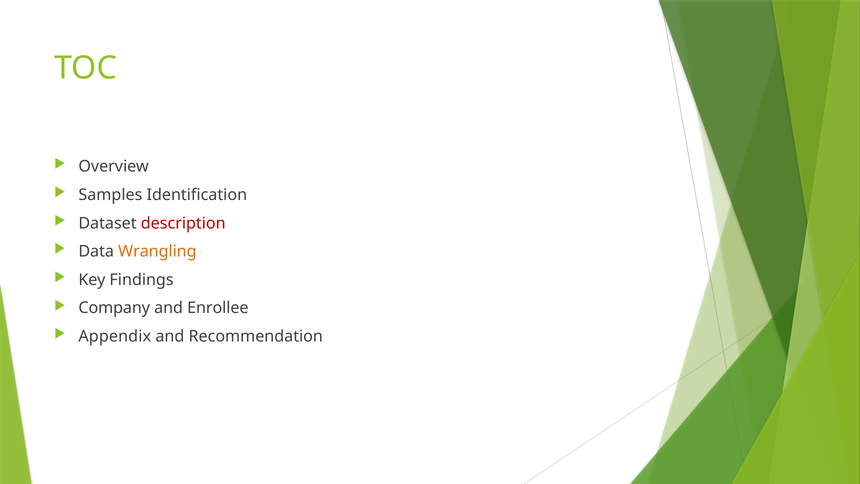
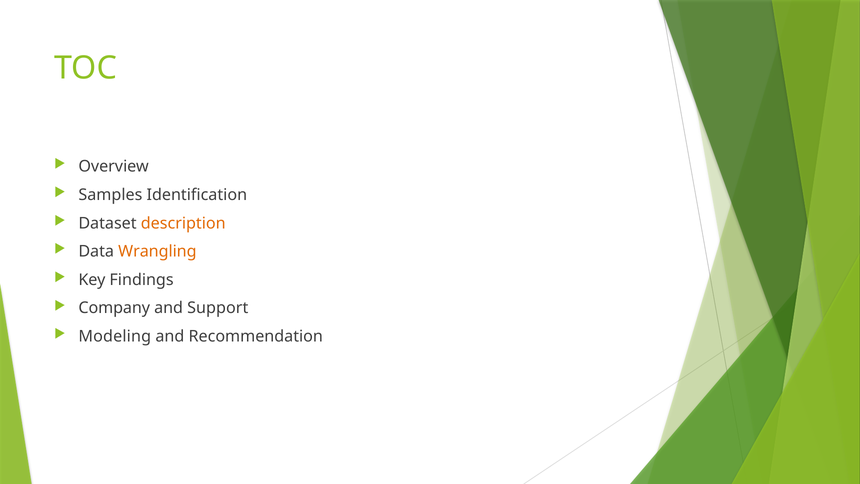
description colour: red -> orange (183, 223)
Enrollee: Enrollee -> Support (218, 308)
Appendix: Appendix -> Modeling (115, 336)
